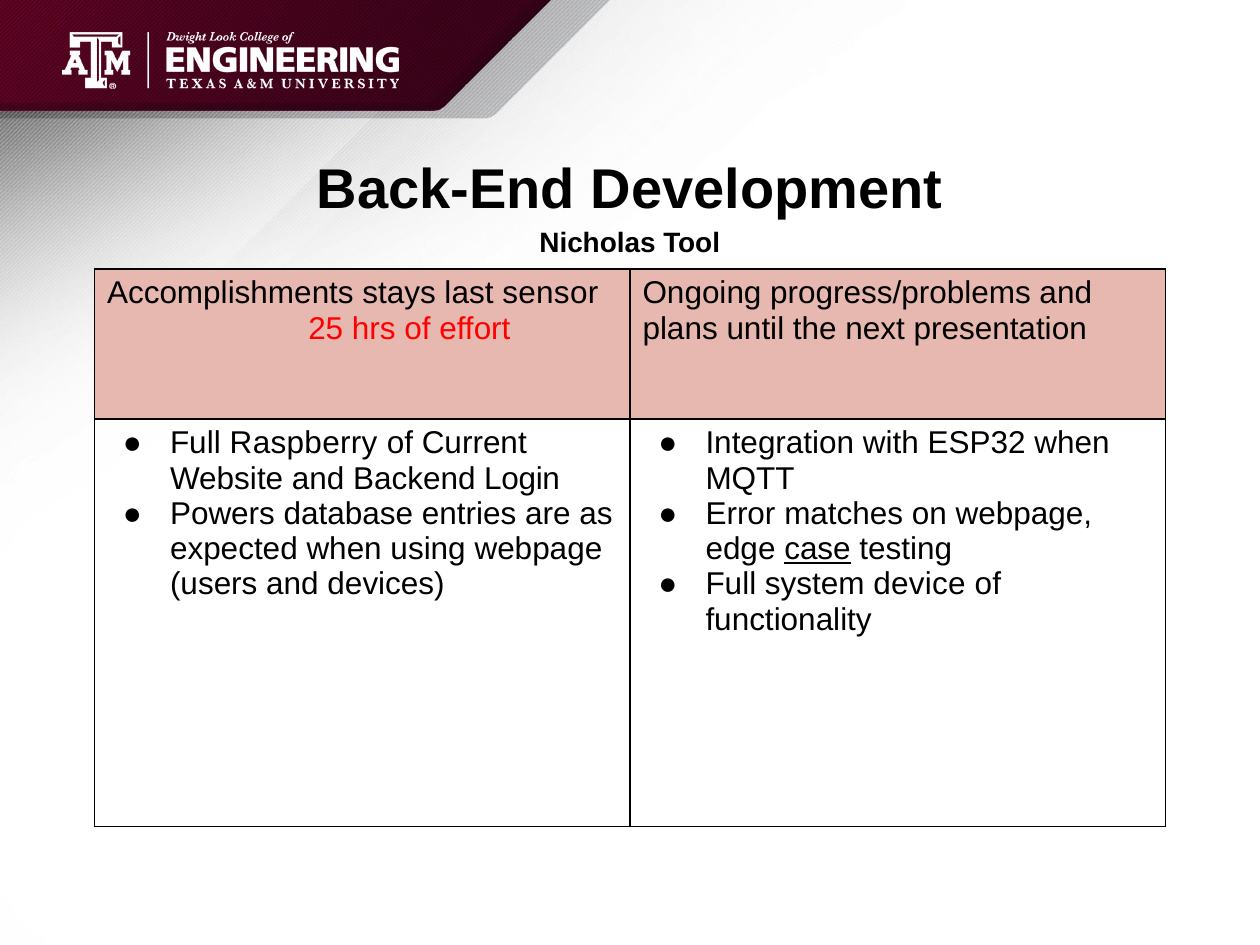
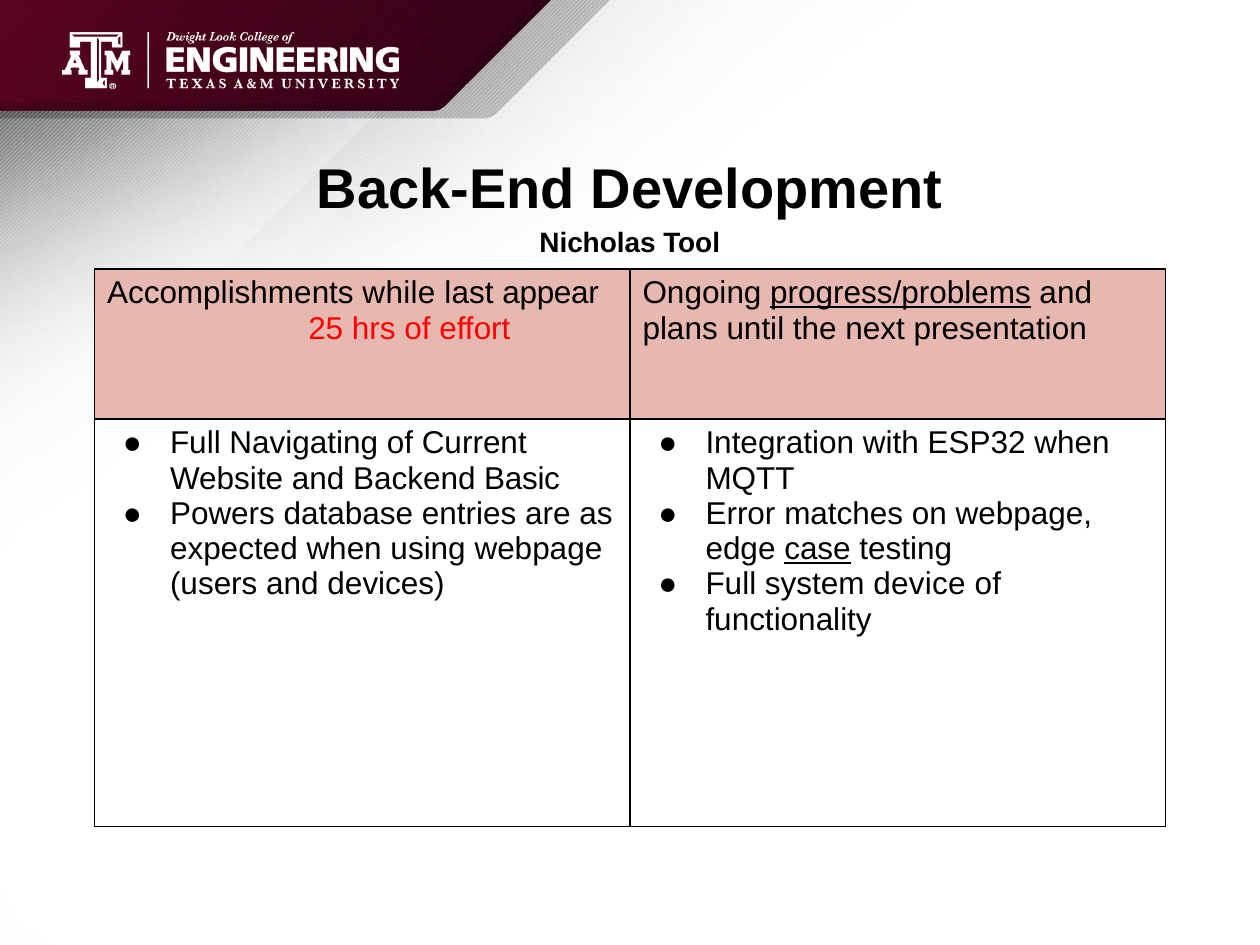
stays: stays -> while (399, 293)
sensor: sensor -> appear (551, 293)
progress/problems underline: none -> present (900, 293)
Raspberry: Raspberry -> Navigating (304, 444)
Login: Login -> Basic (522, 479)
